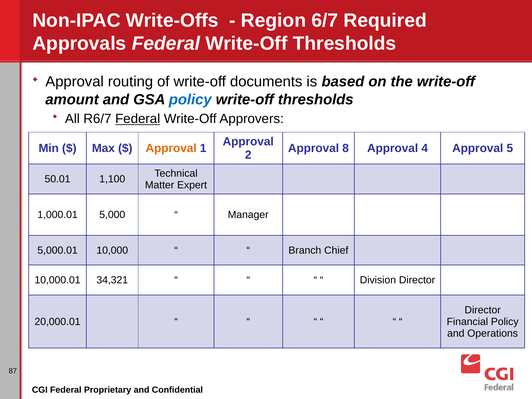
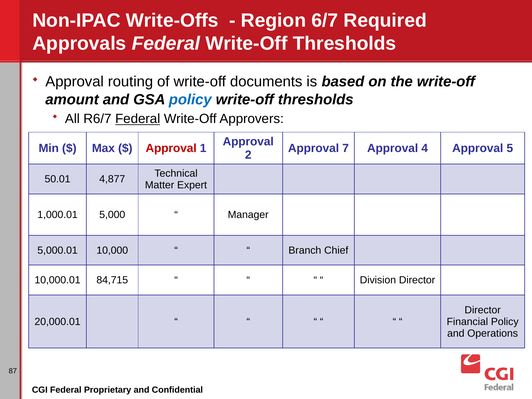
Approval colour: orange -> red (171, 148)
8: 8 -> 7 (346, 148)
1,100: 1,100 -> 4,877 (112, 179)
34,321: 34,321 -> 84,715 (112, 280)
